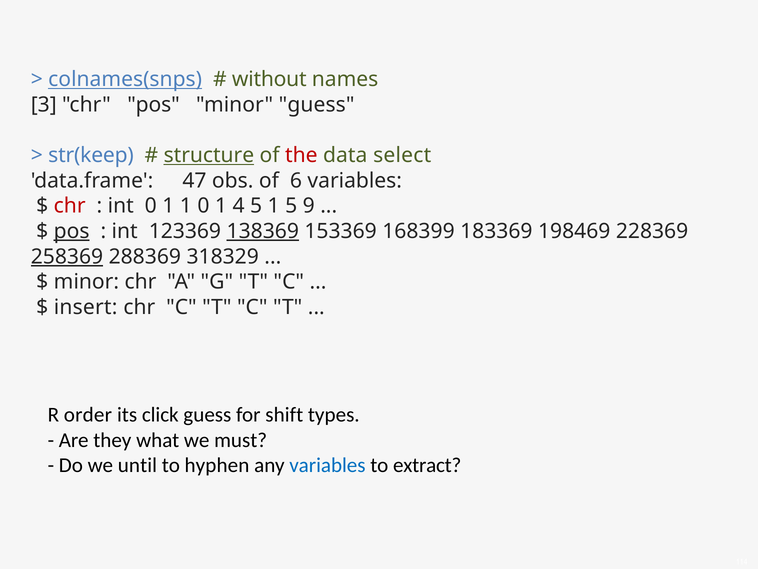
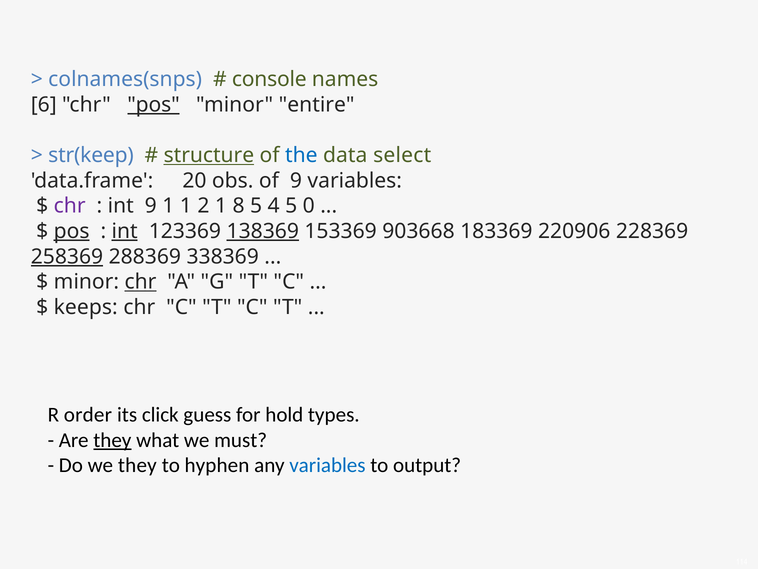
colnames(snps underline: present -> none (125, 79)
without: without -> console (269, 79)
3: 3 -> 6 (44, 105)
pos underline: none -> present (154, 105)
minor guess: guess -> entire (317, 105)
the colour: red -> blue (301, 155)
47: 47 -> 20 (194, 181)
of 6: 6 -> 9 (296, 181)
chr colour: red -> purple (70, 206)
int 0: 0 -> 9 (151, 206)
1 0: 0 -> 2 (203, 206)
4: 4 -> 8 (239, 206)
5 1: 1 -> 4 (274, 206)
9: 9 -> 0 (309, 206)
int underline: none -> present (125, 231)
168399: 168399 -> 903668 (418, 231)
198469: 198469 -> 220906 (574, 231)
318329: 318329 -> 338369 (223, 256)
chr underline: none -> present (140, 282)
insert: insert -> keeps (86, 307)
shift: shift -> hold (284, 414)
they underline: none -> present (112, 440)
we until: until -> they (137, 465)
extract: extract -> output (427, 465)
